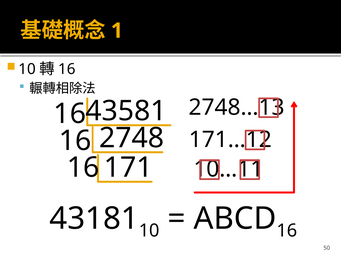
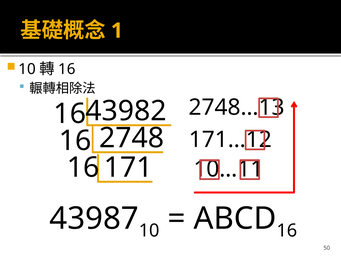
43581: 43581 -> 43982 (126, 111)
43181: 43181 -> 43987 (94, 218)
